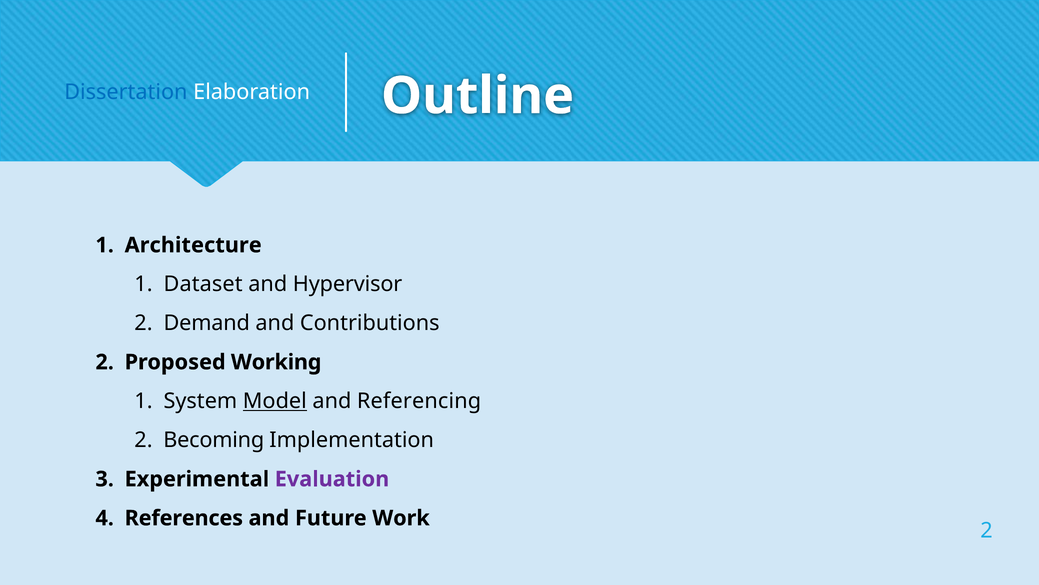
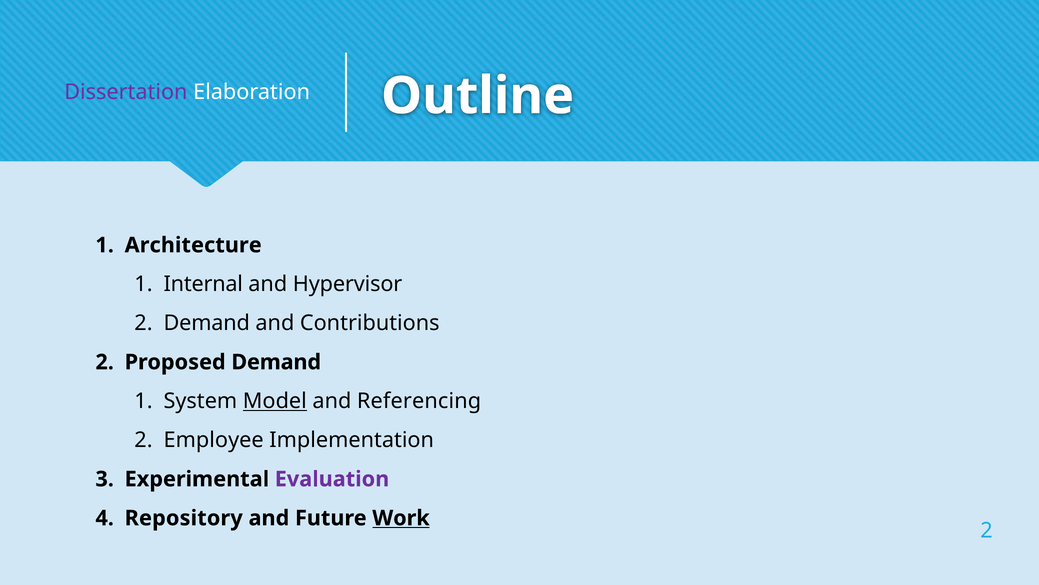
Dissertation colour: blue -> purple (126, 92)
Dataset: Dataset -> Internal (203, 284)
Proposed Working: Working -> Demand (276, 362)
Becoming: Becoming -> Employee (214, 440)
References: References -> Repository (184, 518)
Work underline: none -> present (401, 518)
